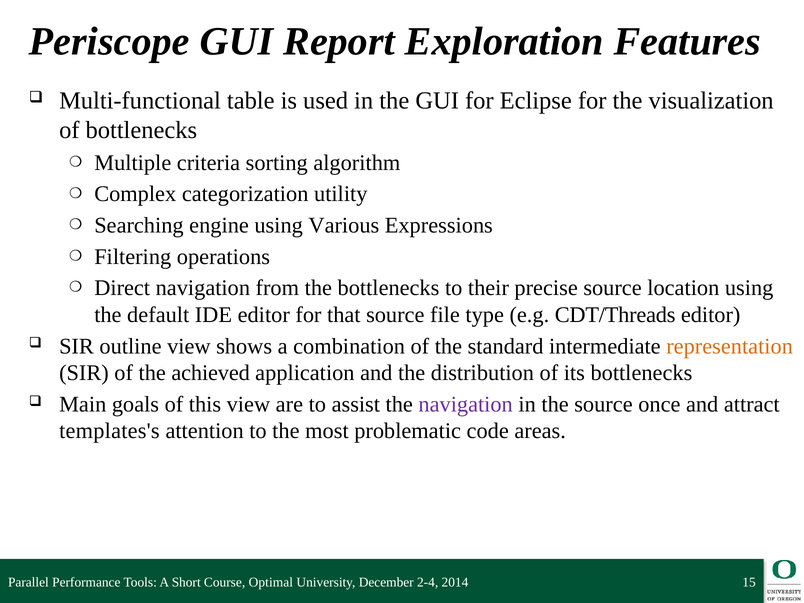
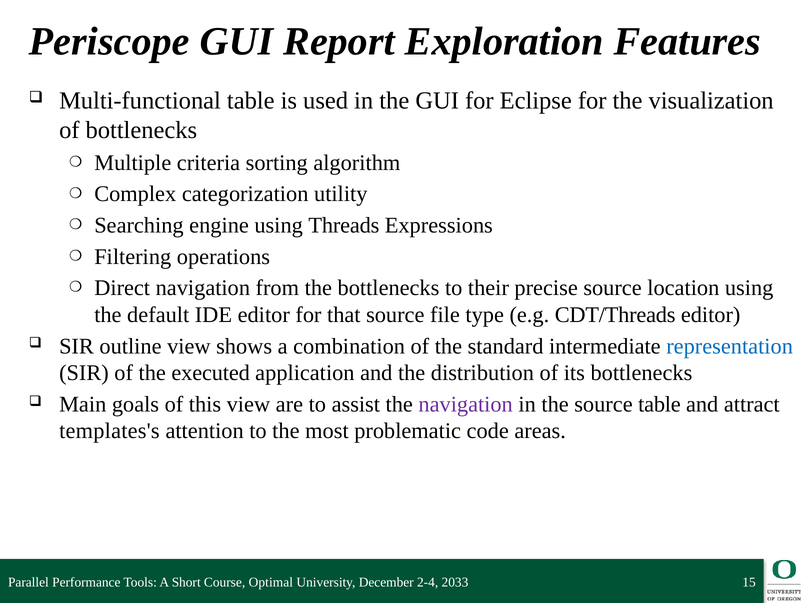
Various: Various -> Threads (344, 225)
representation colour: orange -> blue (730, 346)
achieved: achieved -> executed (211, 373)
source once: once -> table (659, 404)
2014: 2014 -> 2033 (455, 582)
